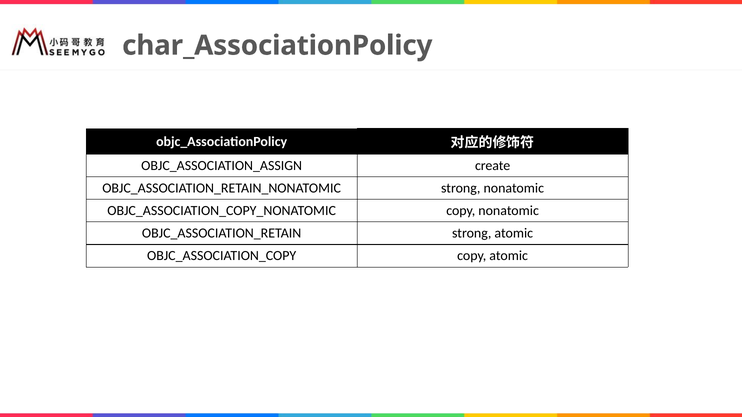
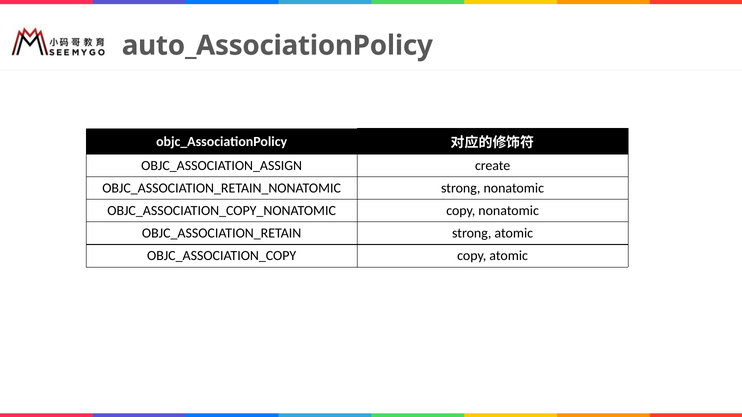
char_AssociationPolicy: char_AssociationPolicy -> auto_AssociationPolicy (277, 46)
